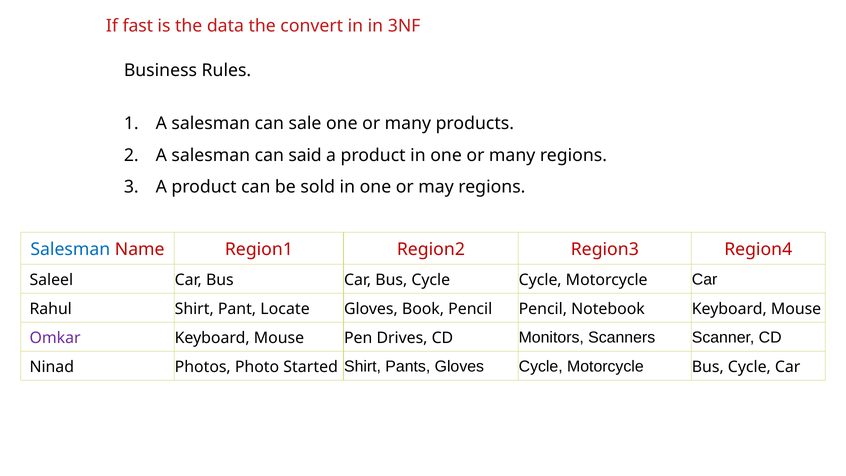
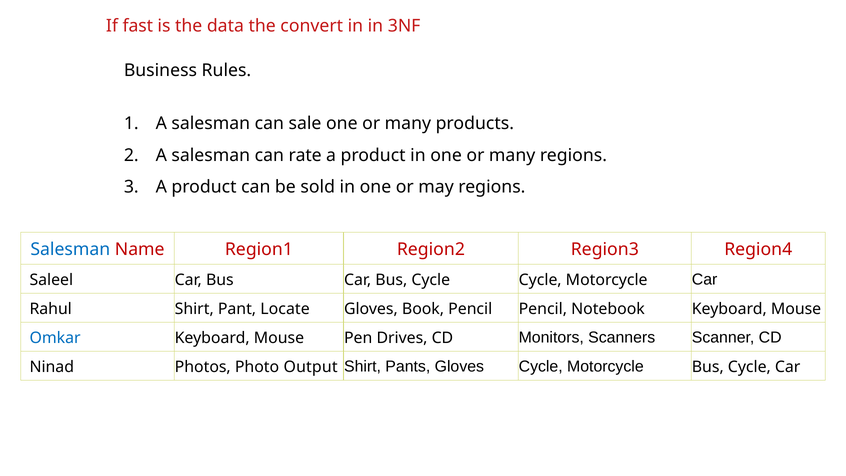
said: said -> rate (305, 155)
Omkar colour: purple -> blue (55, 338)
Started: Started -> Output (311, 367)
